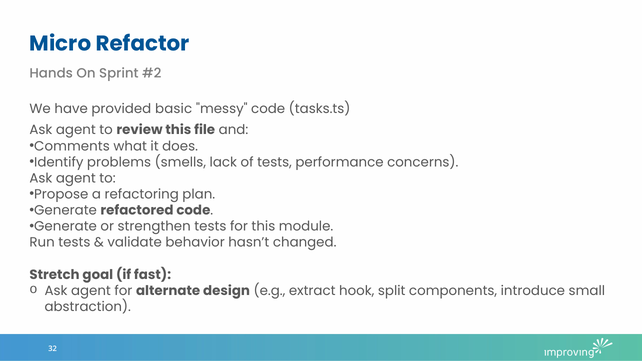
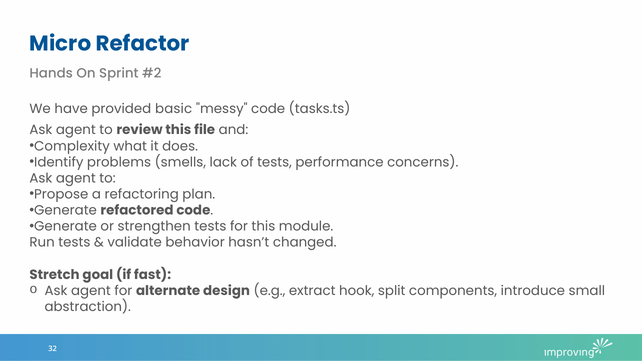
Comments: Comments -> Complexity (72, 146)
